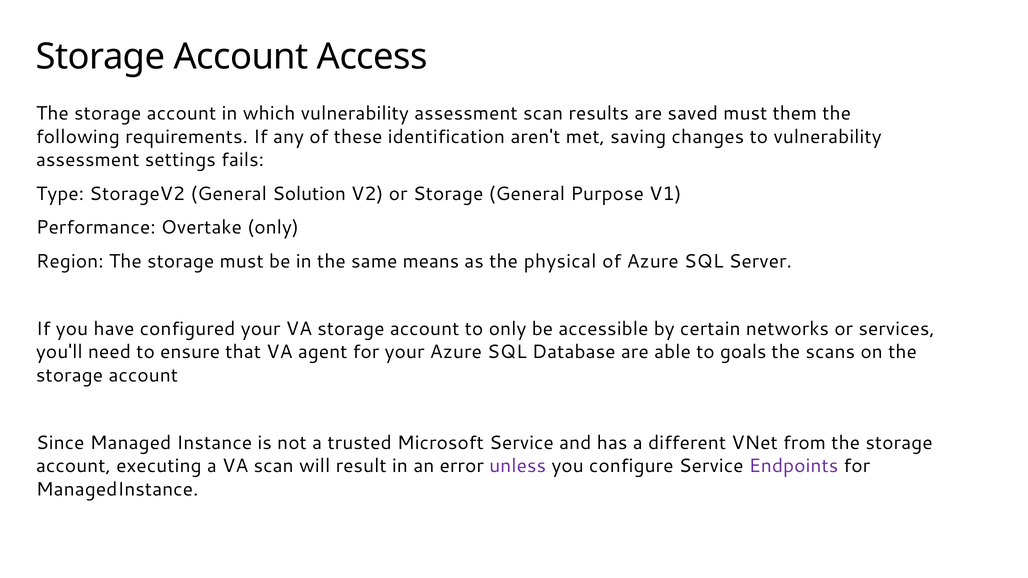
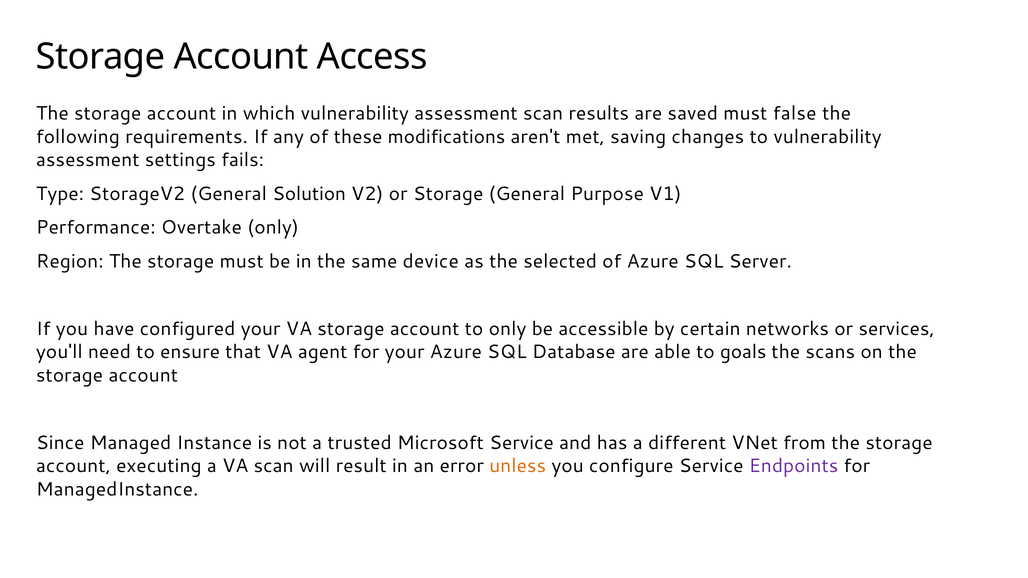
them: them -> false (795, 114)
identification: identification -> modifications (446, 137)
means: means -> device (431, 261)
physical: physical -> selected (560, 261)
unless colour: purple -> orange (518, 466)
